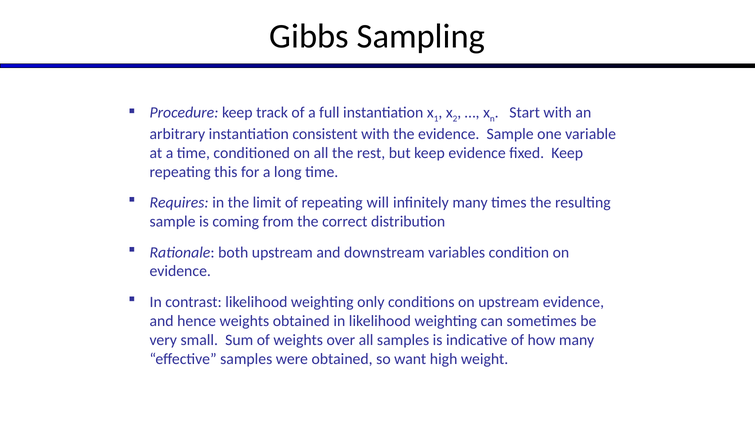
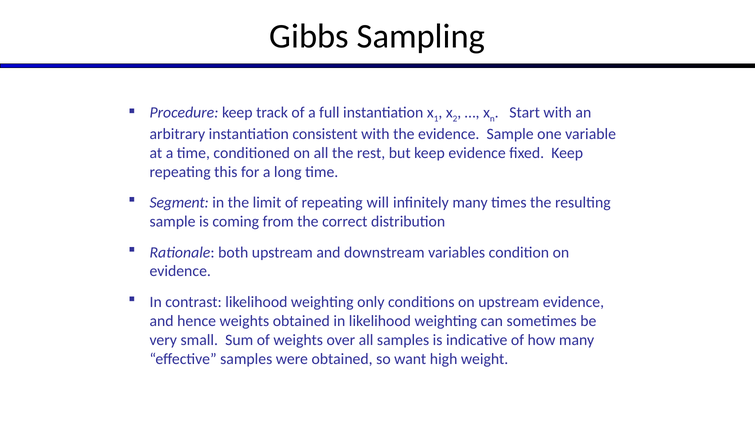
Requires: Requires -> Segment (179, 203)
